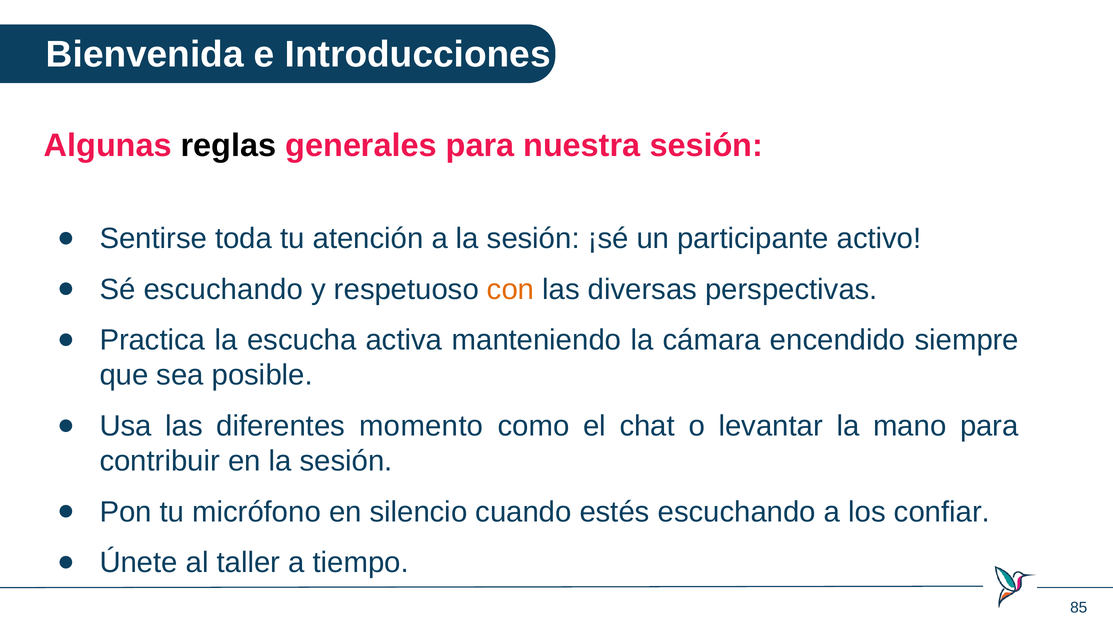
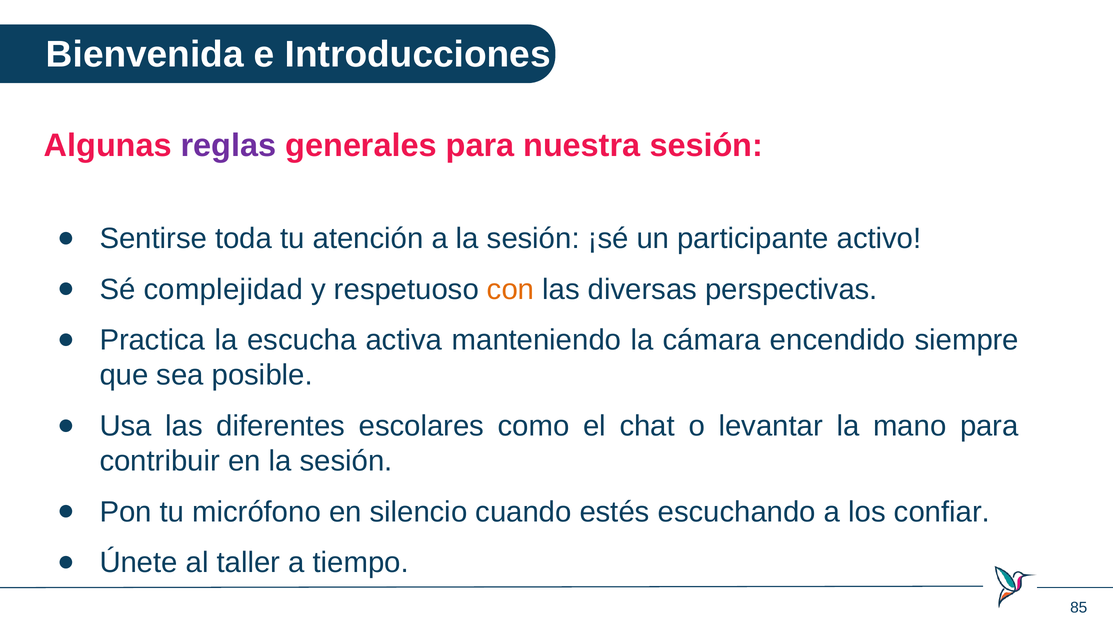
reglas colour: black -> purple (229, 146)
Sé escuchando: escuchando -> complejidad (223, 289)
momento: momento -> escolares (421, 426)
